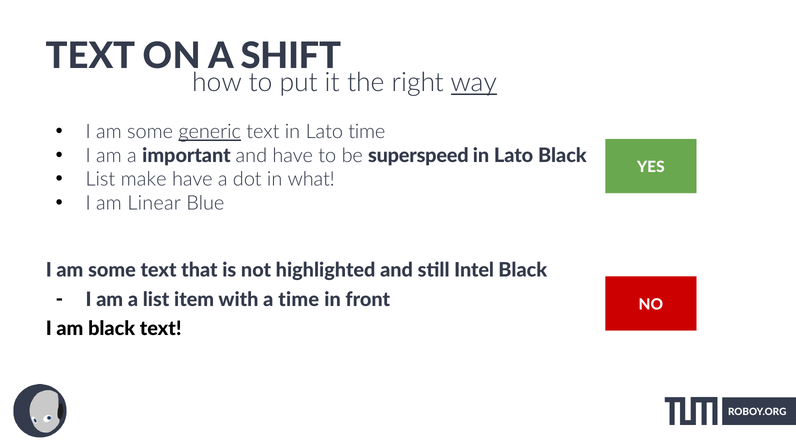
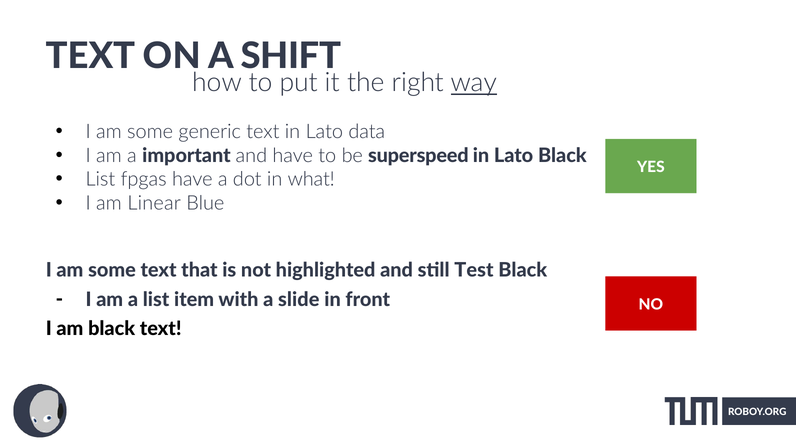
generic underline: present -> none (210, 132)
Lato time: time -> data (367, 132)
make: make -> fpgas (144, 179)
Intel: Intel -> Test (474, 270)
a time: time -> slide (299, 299)
